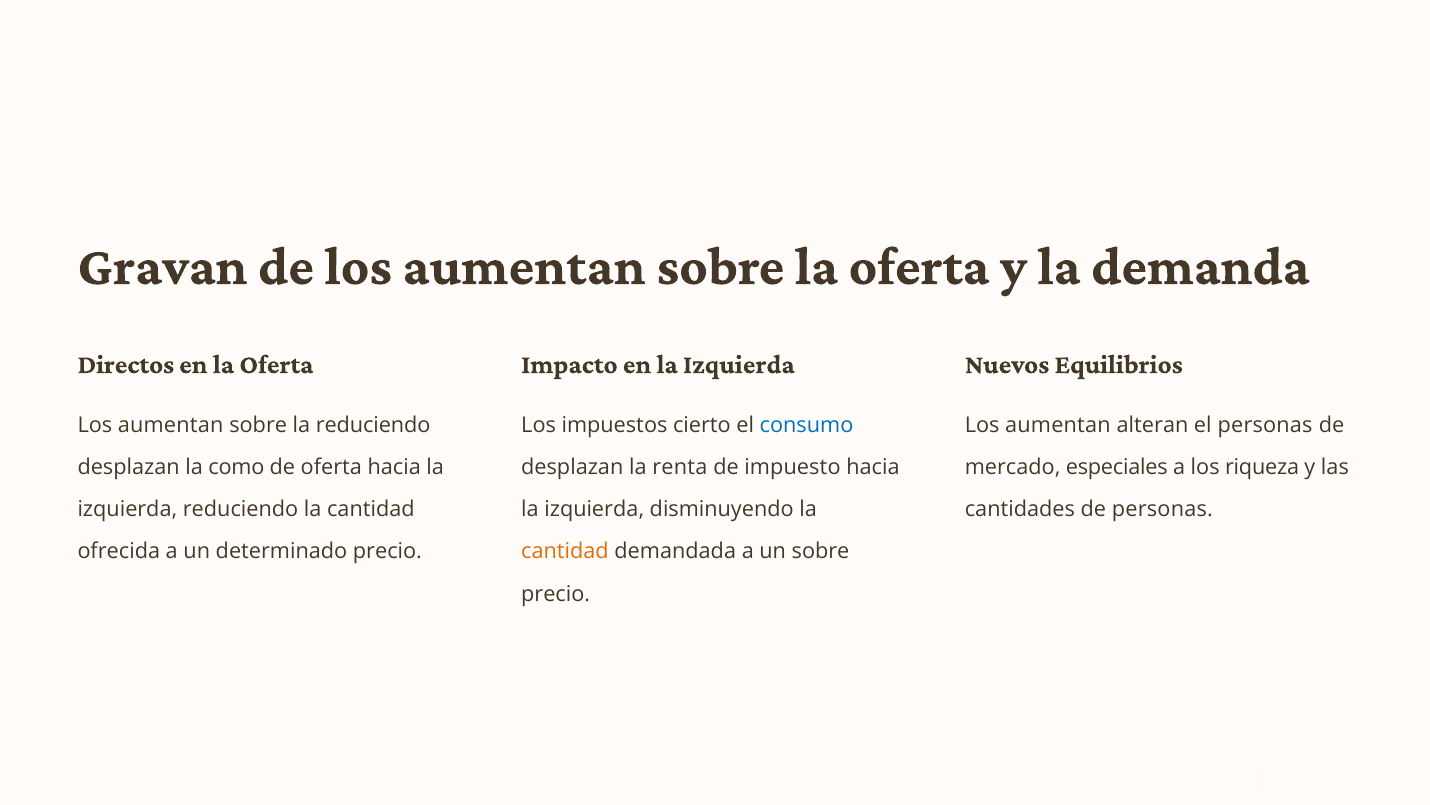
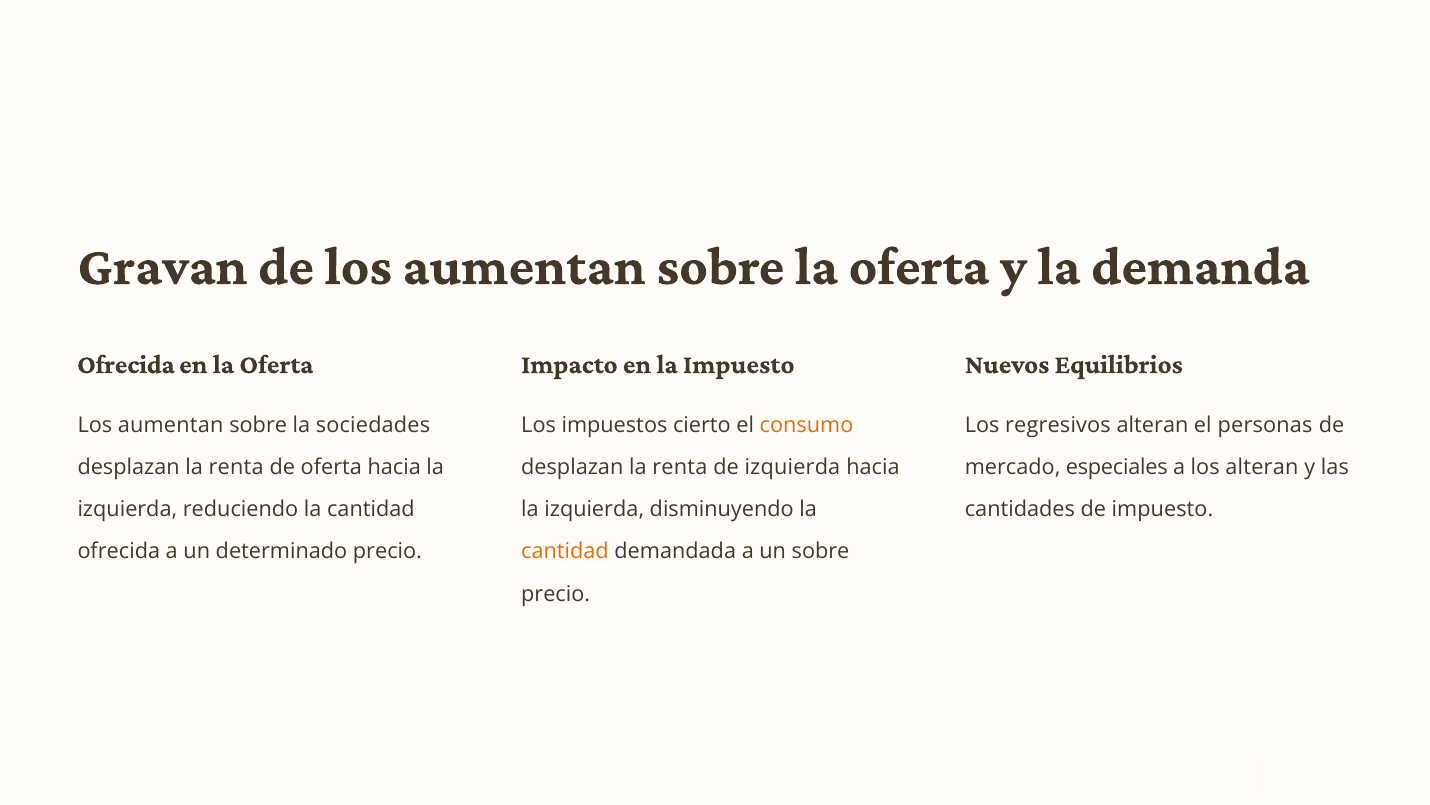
Directos: Directos -> Ofrecida (126, 364)
en la Izquierda: Izquierda -> Impuesto (739, 364)
la reduciendo: reduciendo -> sociedades (373, 425)
consumo colour: blue -> orange (807, 425)
aumentan: aumentan -> regresivos (1058, 425)
como: como -> renta (236, 467)
de impuesto: impuesto -> izquierda (792, 467)
los riqueza: riqueza -> alteran (1262, 467)
de personas: personas -> impuesto (1162, 509)
